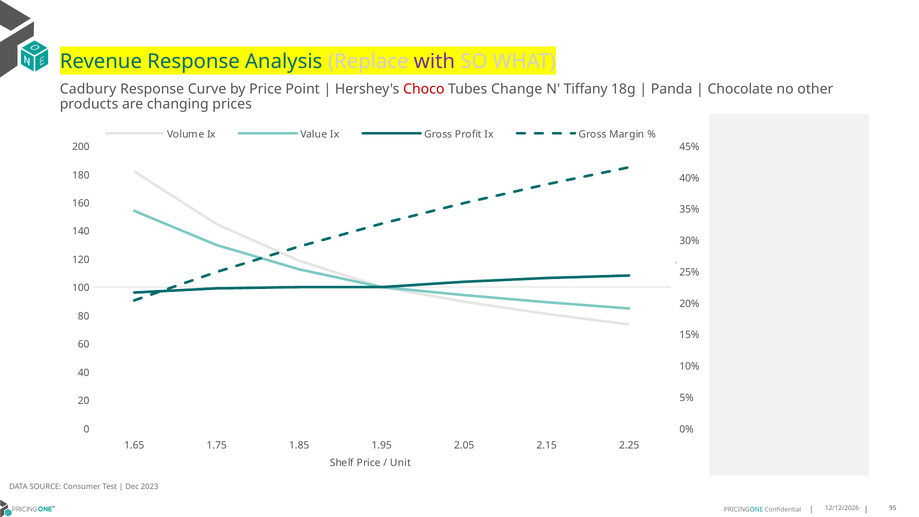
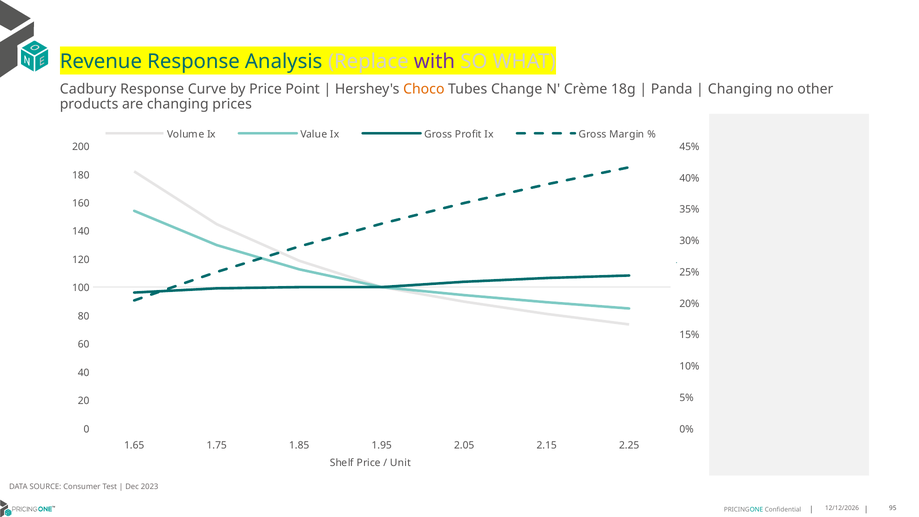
Choco colour: red -> orange (424, 89)
Tiffany: Tiffany -> Crème (586, 89)
Chocolate: Chocolate -> Changing (740, 89)
